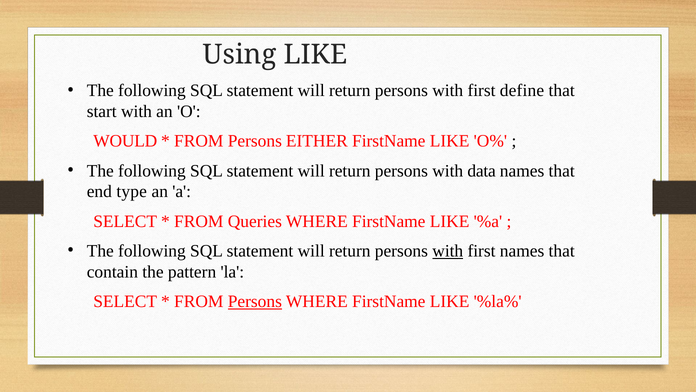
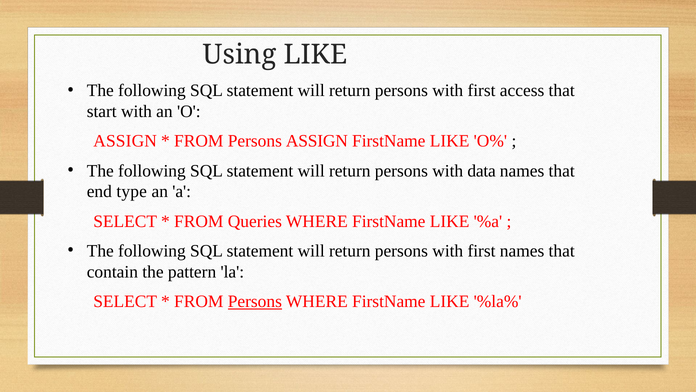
define: define -> access (522, 91)
WOULD: WOULD -> ASSIGN (125, 141)
Persons EITHER: EITHER -> ASSIGN (317, 141)
with underline: present -> none (448, 251)
